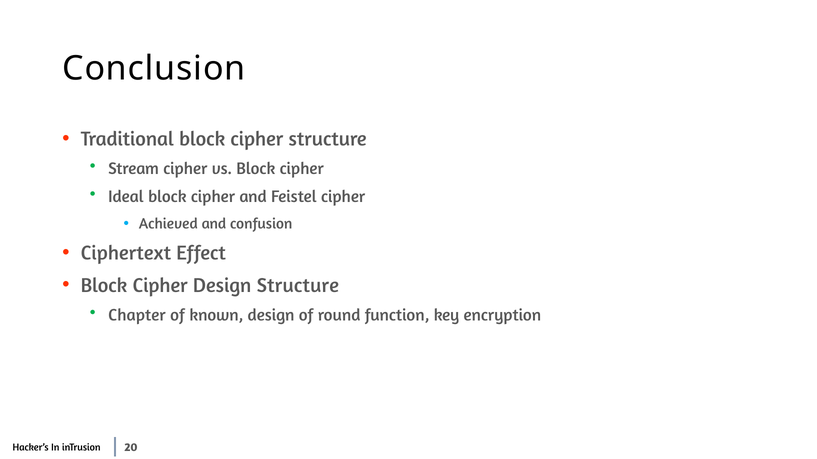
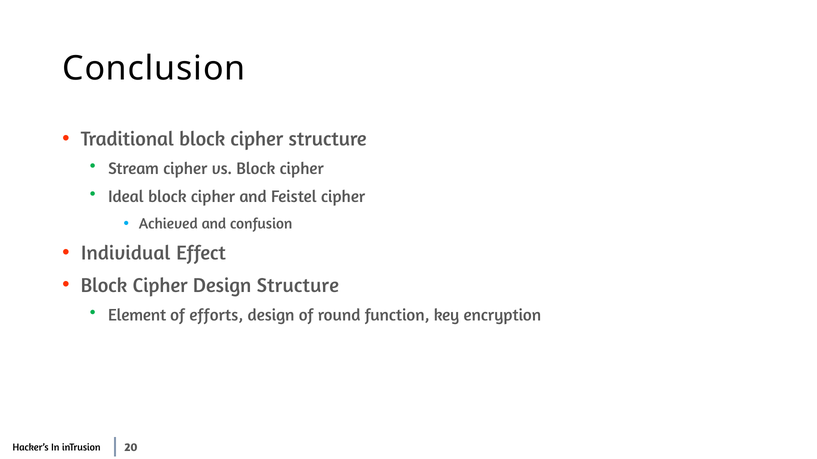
Ciphertext: Ciphertext -> Individual (126, 254)
Chapter: Chapter -> Element (137, 316)
known: known -> efforts (216, 316)
